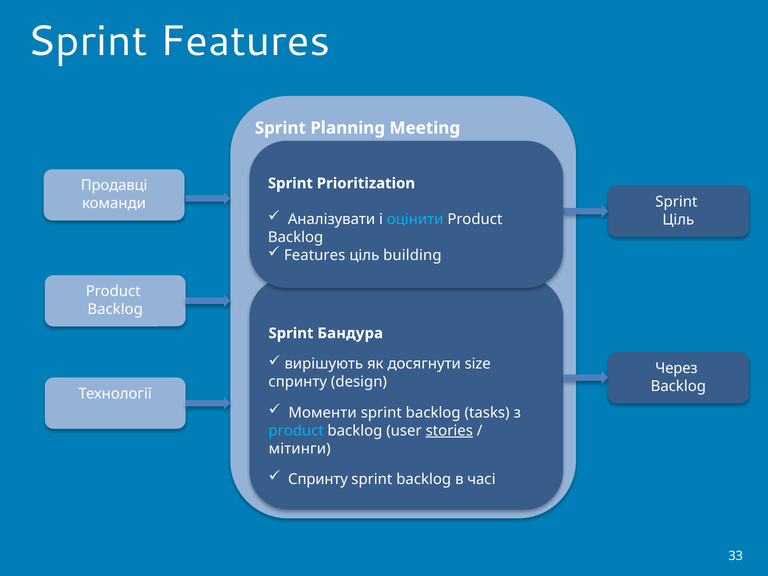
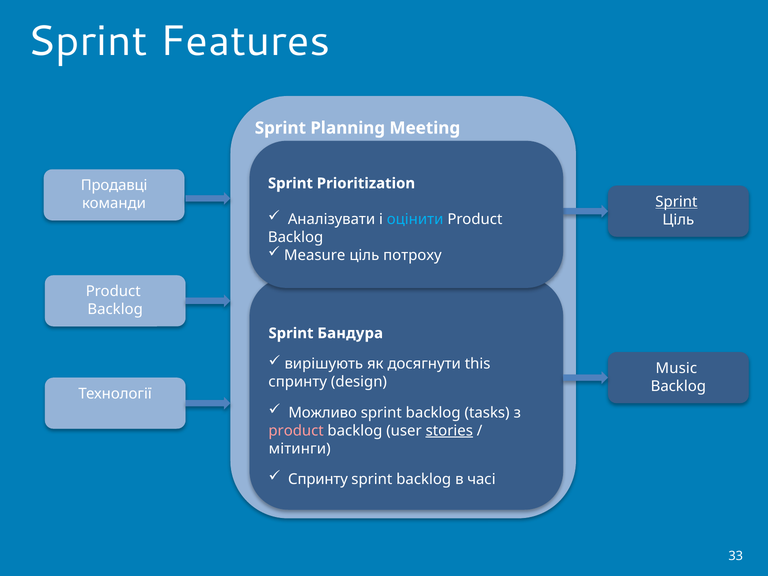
Sprint underline: none -> present (676, 202)
Features: Features -> Measure (315, 255)
building: building -> потроху (412, 255)
size: size -> this (478, 364)
Через: Через -> Music (676, 368)
Моменти: Моменти -> Можливо (323, 413)
product colour: light blue -> pink (296, 431)
